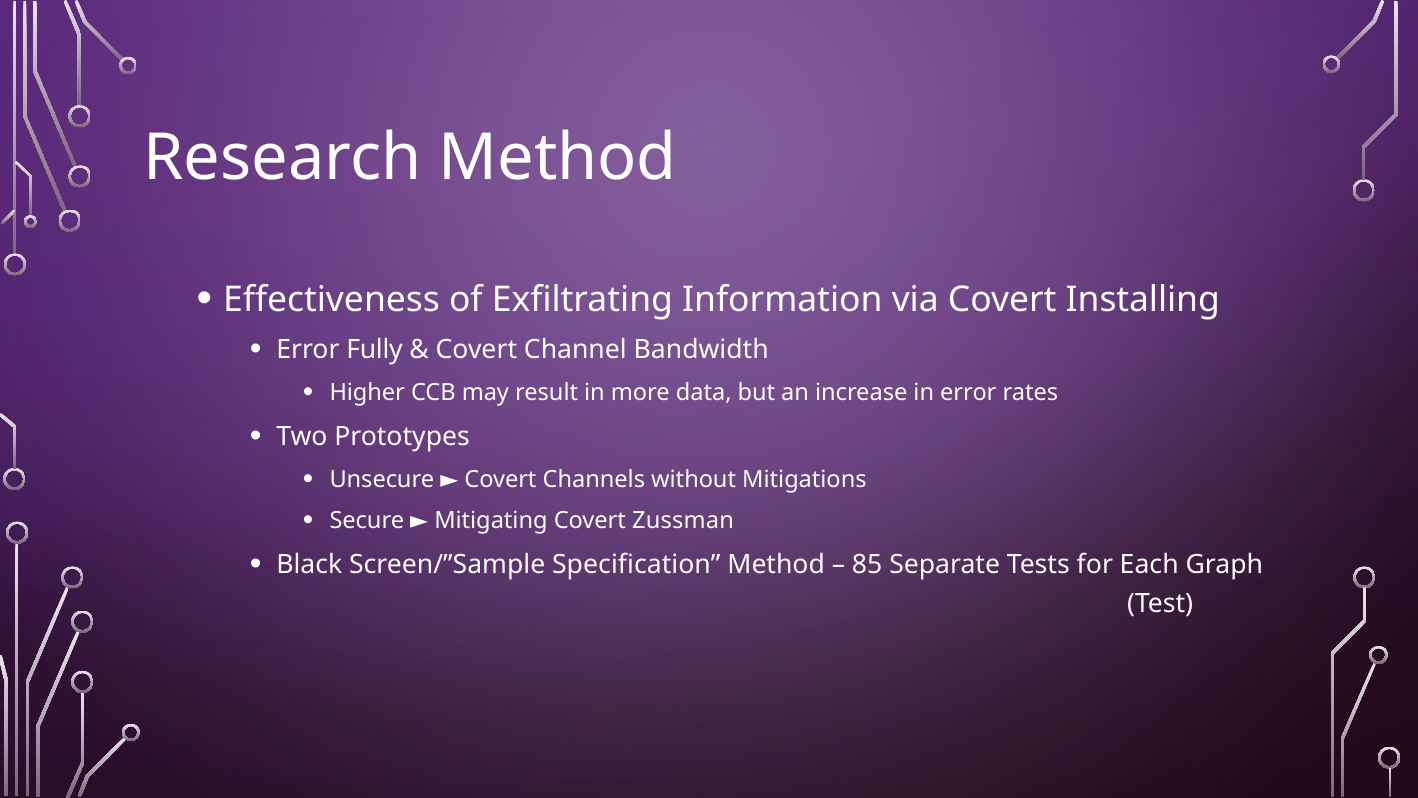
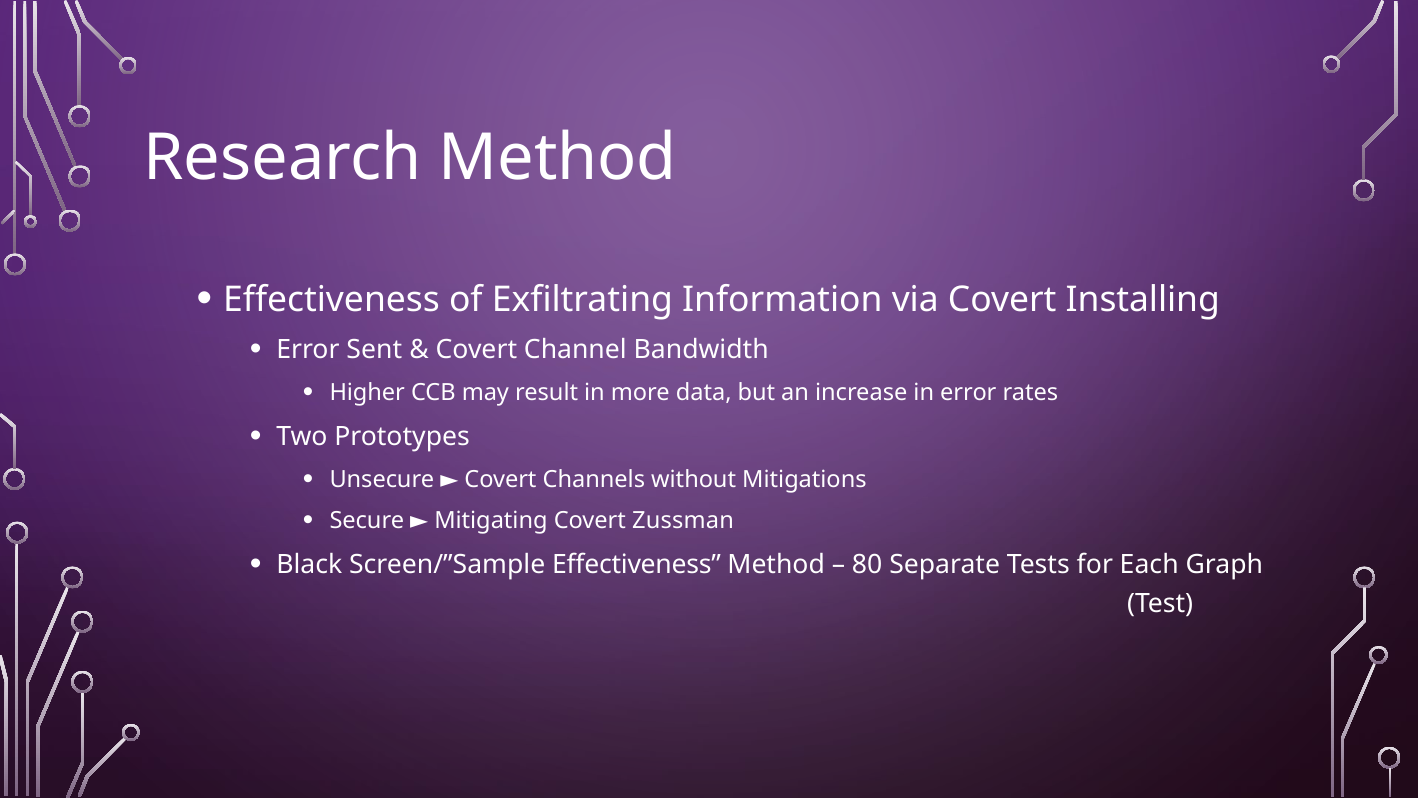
Fully: Fully -> Sent (374, 350)
Screen/”Sample Specification: Specification -> Effectiveness (636, 565)
85: 85 -> 80 (867, 565)
